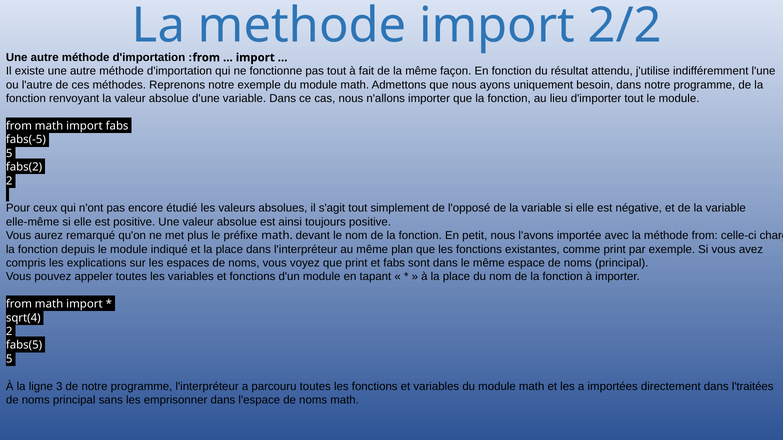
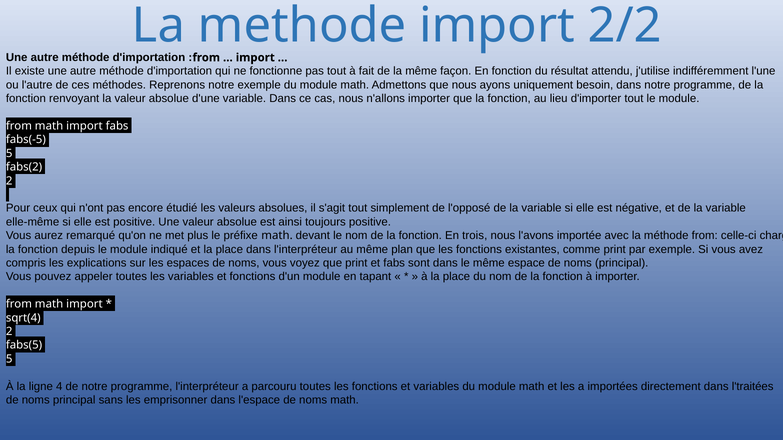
petit: petit -> trois (475, 236)
3: 3 -> 4 (59, 387)
